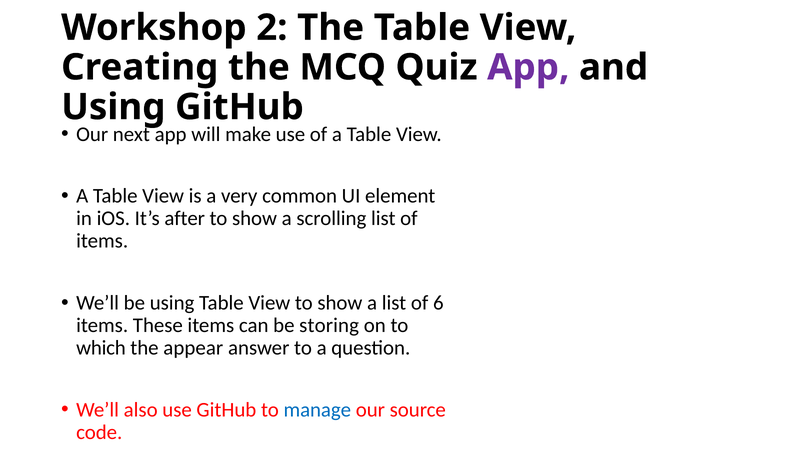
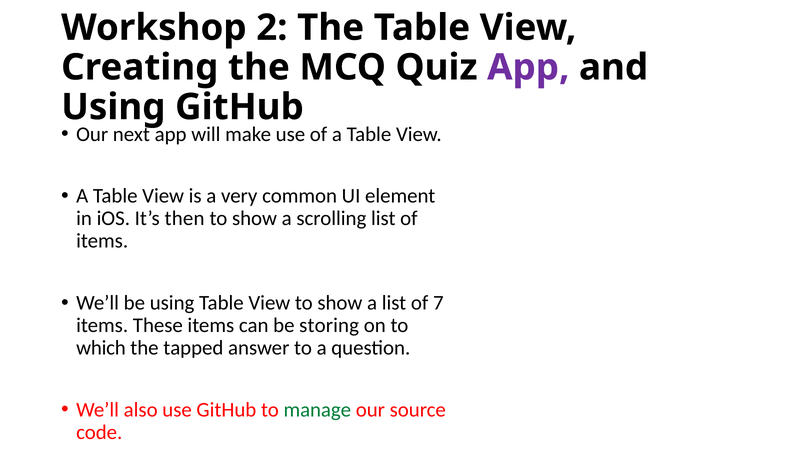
after: after -> then (185, 219)
6: 6 -> 7 (438, 303)
appear: appear -> tapped (193, 348)
manage colour: blue -> green (317, 410)
